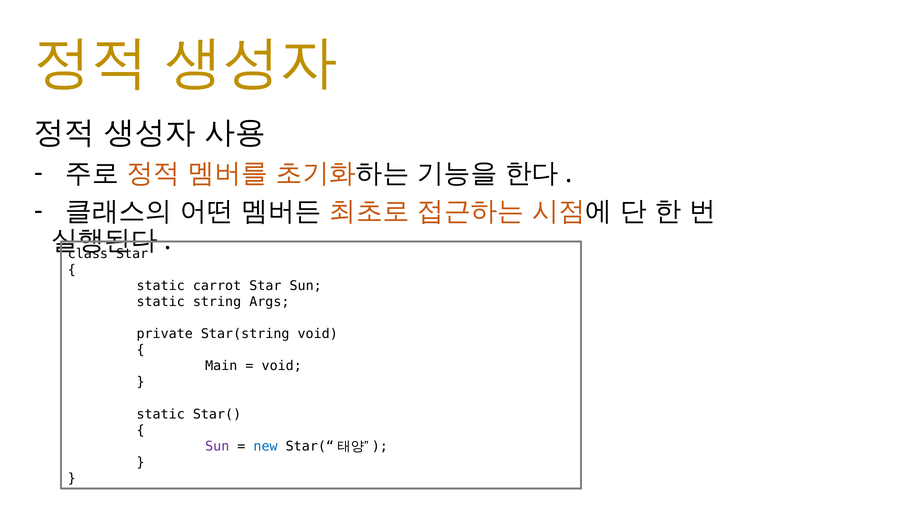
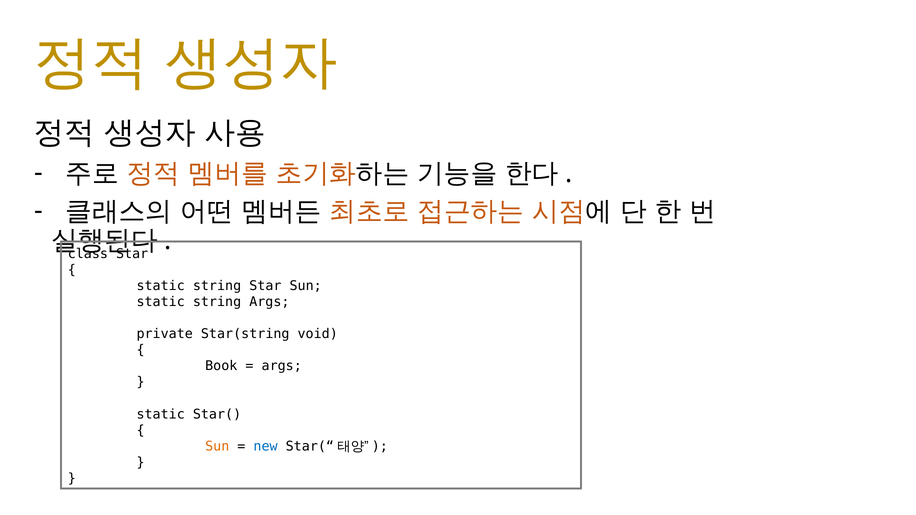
carrot: carrot -> string (217, 286)
Main: Main -> Book (221, 366)
void: void -> args (282, 366)
Sun colour: purple -> orange (217, 446)
